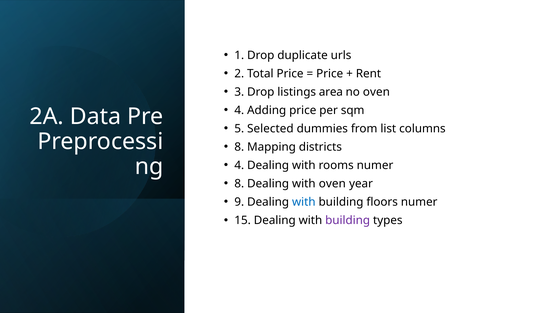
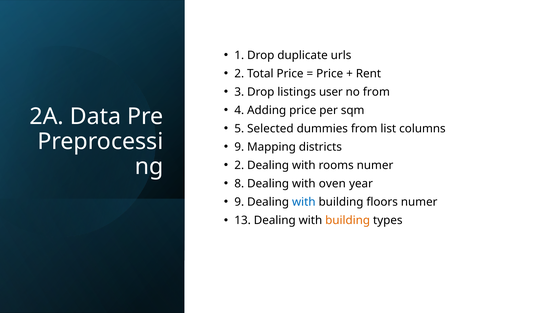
area: area -> user (331, 92)
no oven: oven -> from (376, 92)
8: 8 -> 9 (239, 147)
4: 4 -> 2 (239, 165)
15: 15 -> 13 (243, 221)
building colour: purple -> orange (348, 221)
